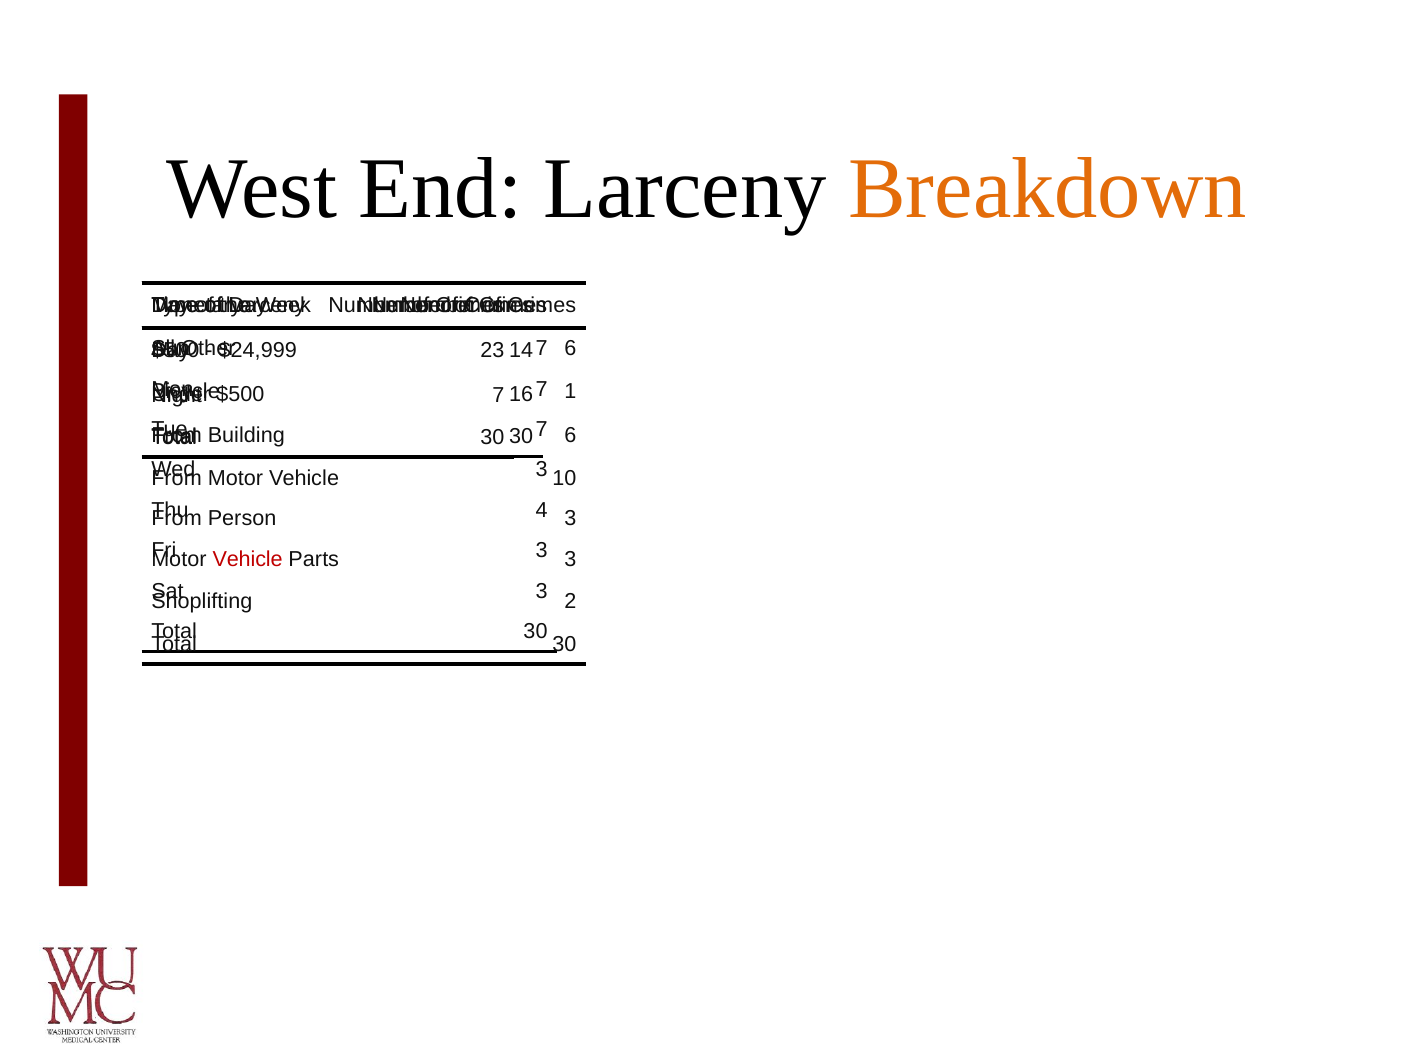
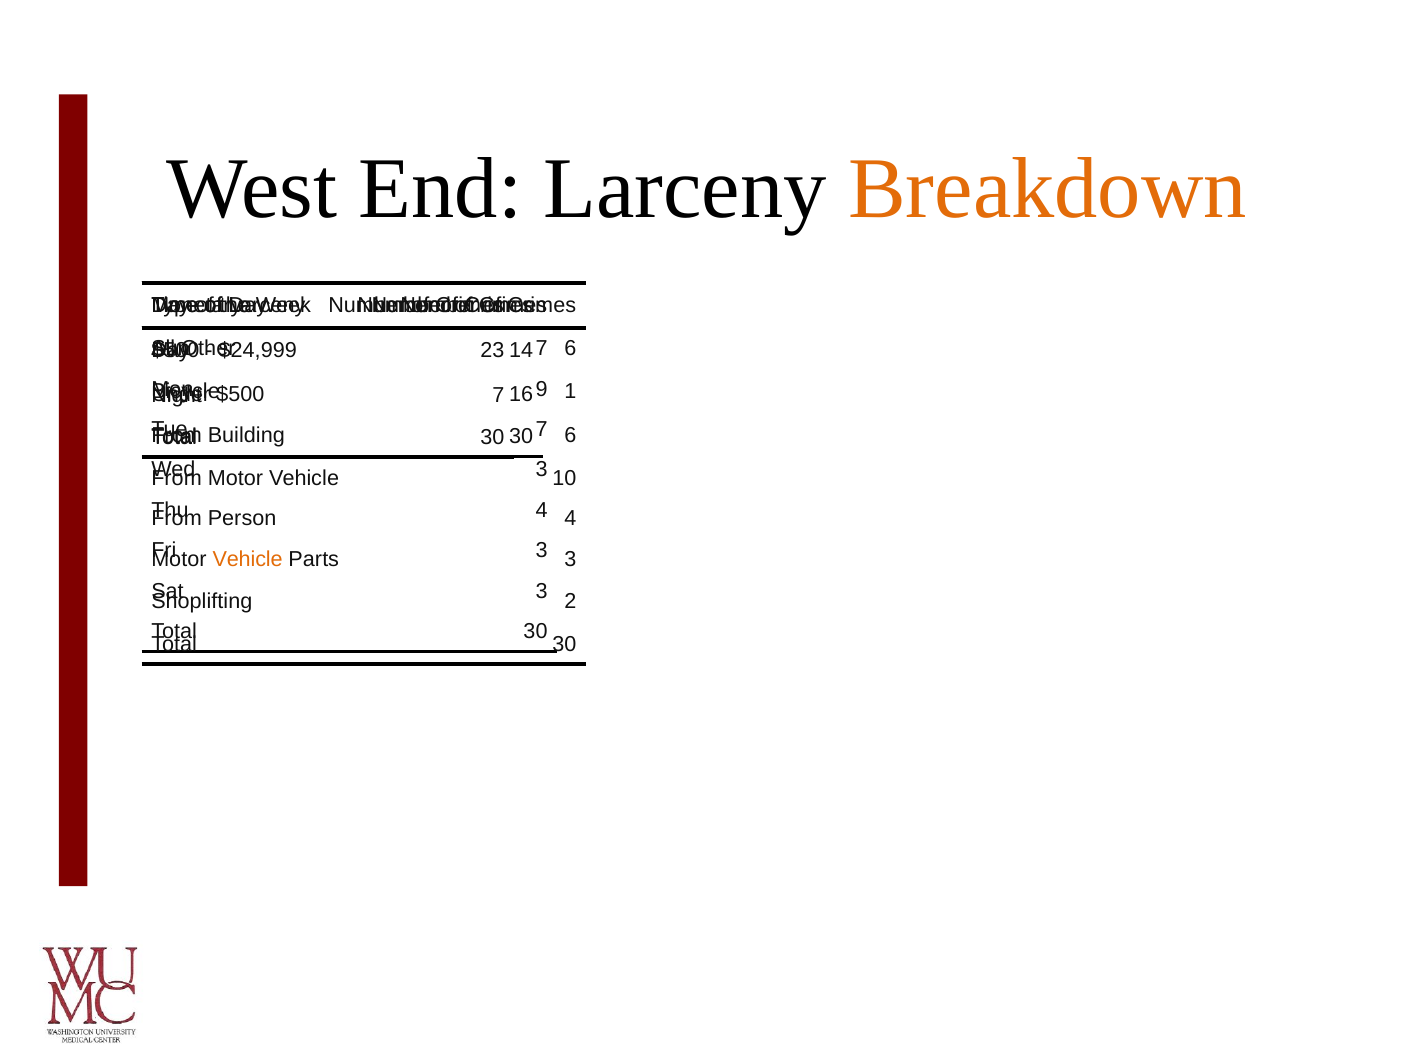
7: 7 -> 9 (542, 389)
Person 3: 3 -> 4 (570, 519)
Vehicle colour: red -> orange (248, 559)
